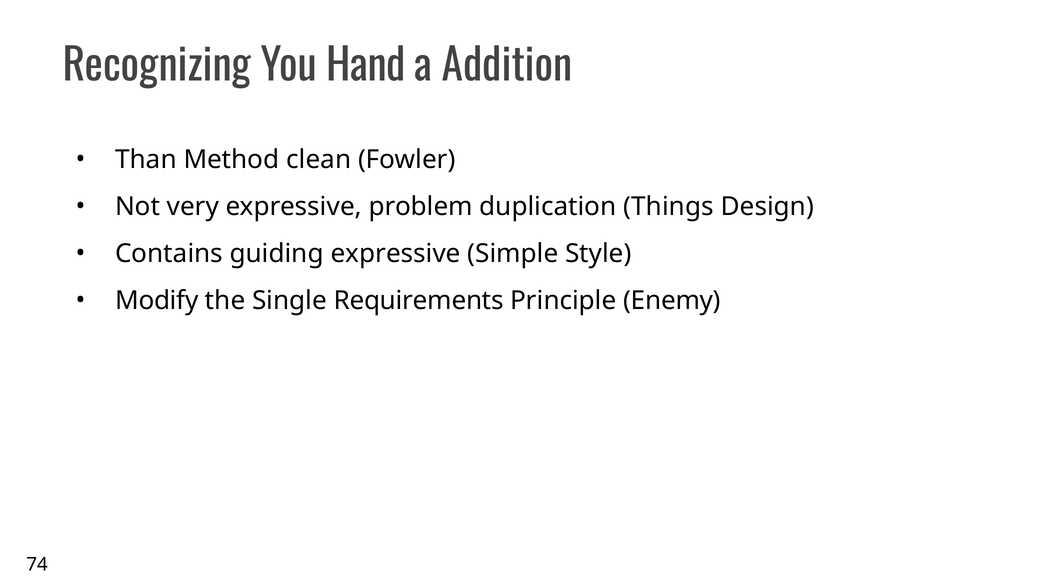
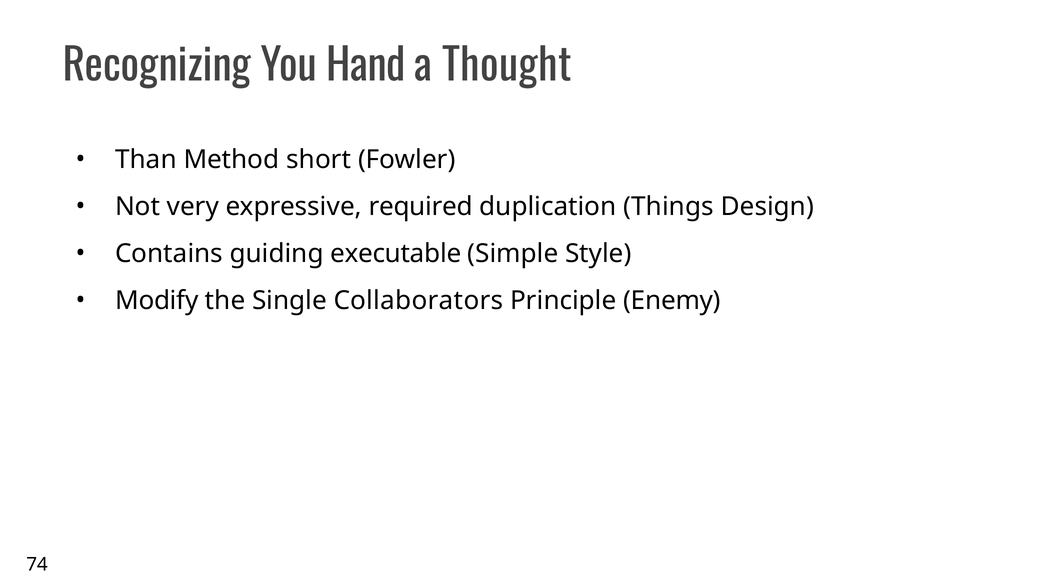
Addition: Addition -> Thought (507, 66)
clean: clean -> short (319, 160)
problem: problem -> required (421, 207)
guiding expressive: expressive -> executable (396, 254)
Requirements: Requirements -> Collaborators (418, 301)
